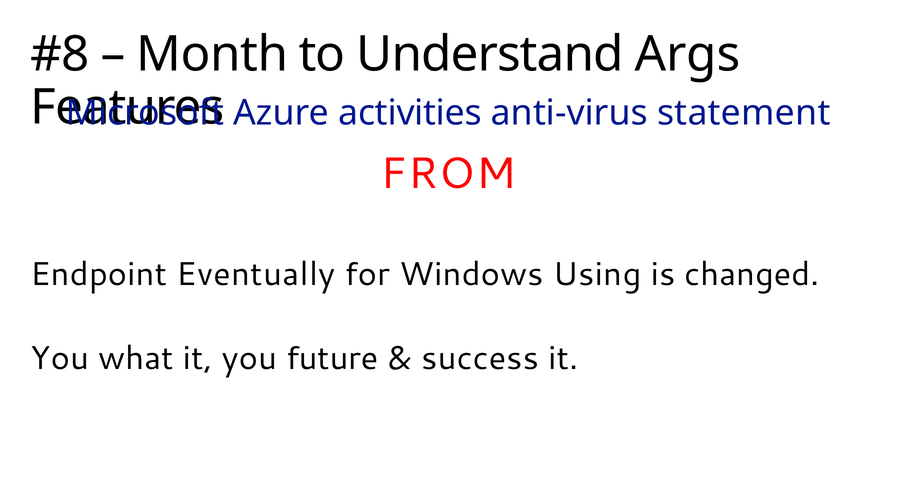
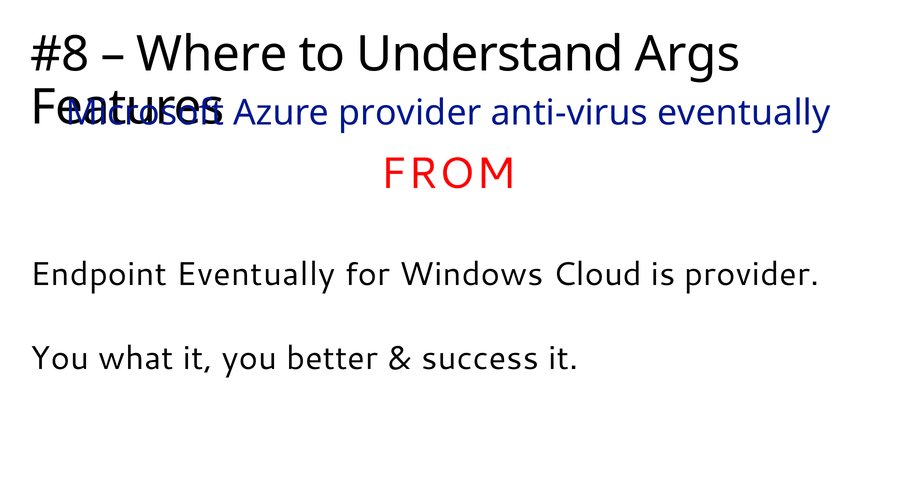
Month: Month -> Where (212, 54)
Azure activities: activities -> provider (410, 113)
anti-virus statement: statement -> eventually (744, 113)
Using: Using -> Cloud (597, 275)
is changed: changed -> provider (752, 275)
future: future -> better (332, 359)
